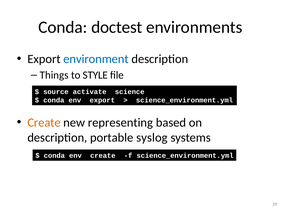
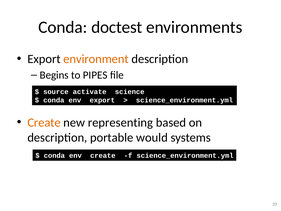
environment colour: blue -> orange (96, 59)
Things: Things -> Begins (54, 75)
STYLE: STYLE -> PIPES (95, 75)
syslog: syslog -> would (152, 137)
